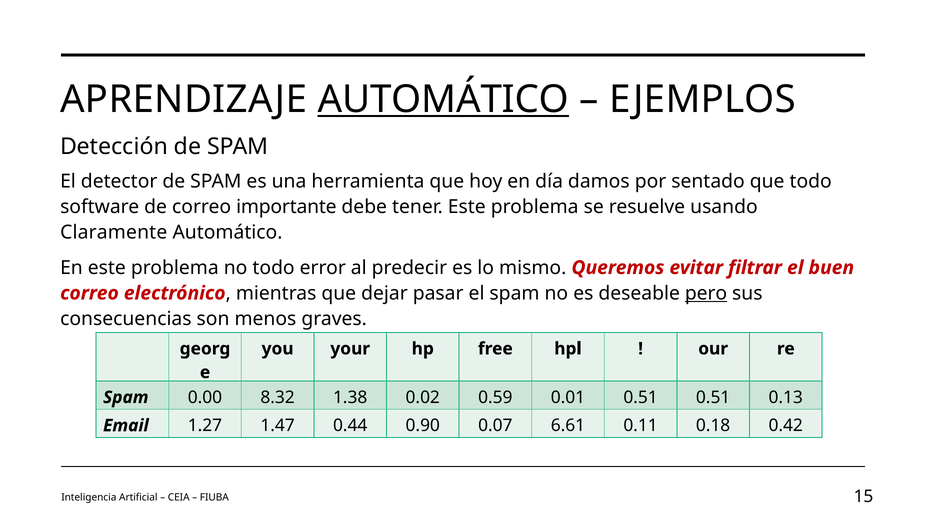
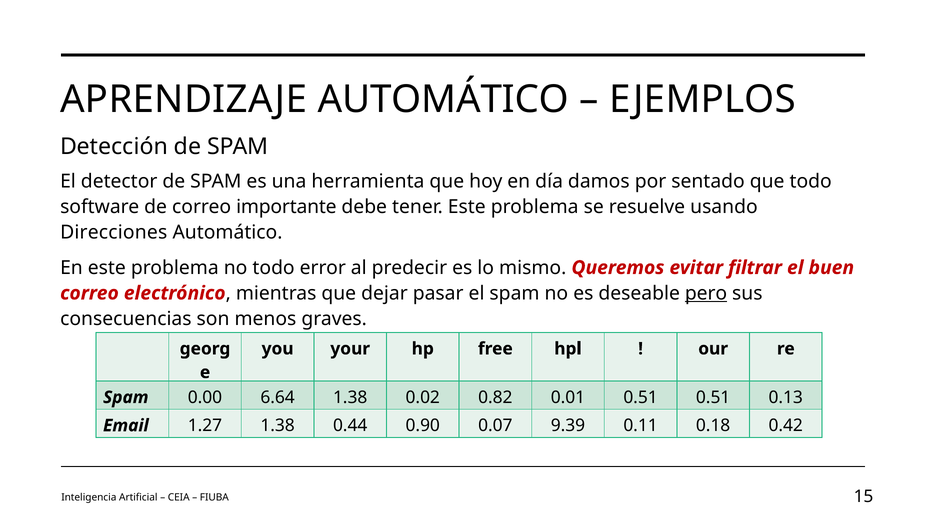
AUTOMÁTICO underline: present -> none (443, 99)
Claramente: Claramente -> Direcciones (114, 232)
8.32: 8.32 -> 6.64 (278, 397)
0.59: 0.59 -> 0.82 (495, 397)
1.27 1.47: 1.47 -> 1.38 (278, 425)
6.61: 6.61 -> 9.39 (568, 425)
